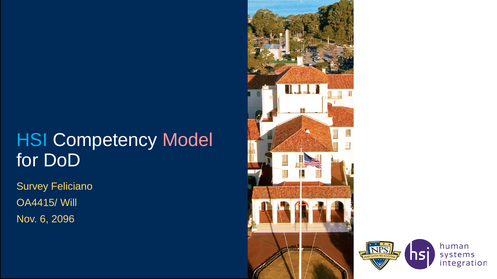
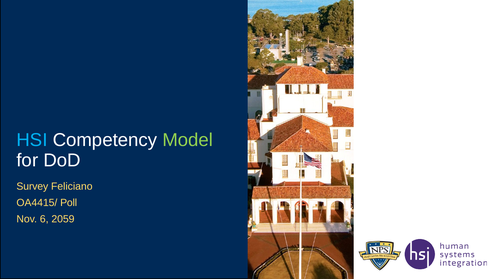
Model colour: pink -> light green (188, 140)
Will: Will -> Poll (69, 203)
2096: 2096 -> 2059 (63, 220)
